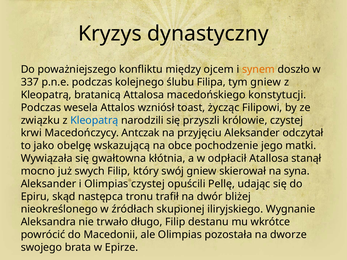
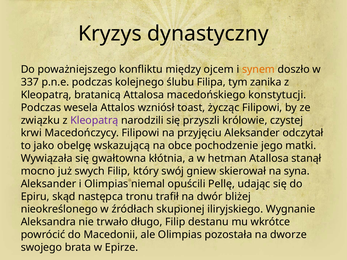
tym gniew: gniew -> zanika (266, 82)
Kleopatrą colour: blue -> purple (94, 120)
Macedończycy Antczak: Antczak -> Filipowi (140, 133)
odpłacił: odpłacił -> hetman (227, 159)
Olimpias czystej: czystej -> niemal (148, 184)
